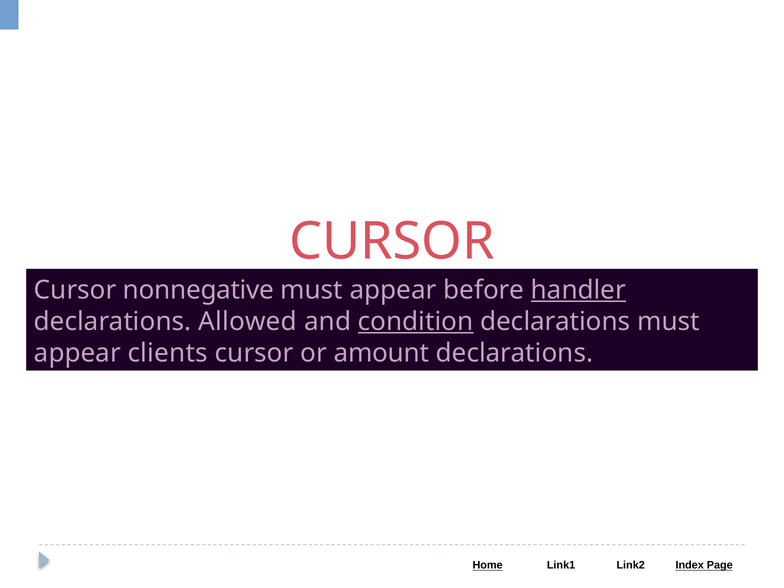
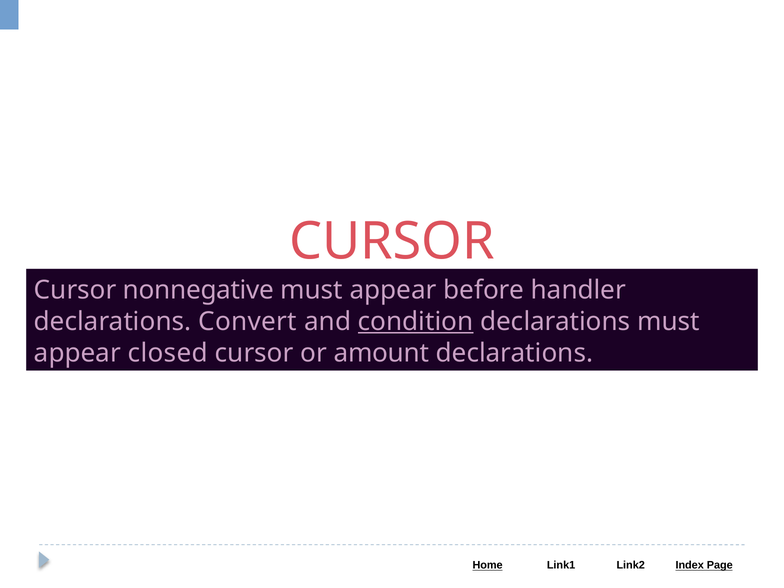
handler underline: present -> none (578, 290)
Allowed: Allowed -> Convert (248, 322)
clients: clients -> closed (168, 353)
